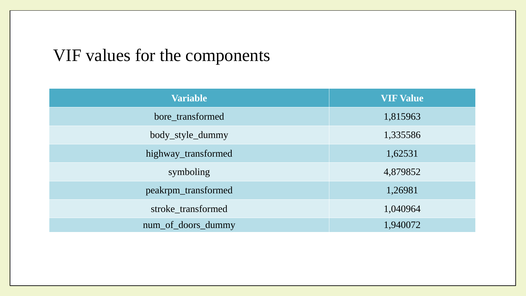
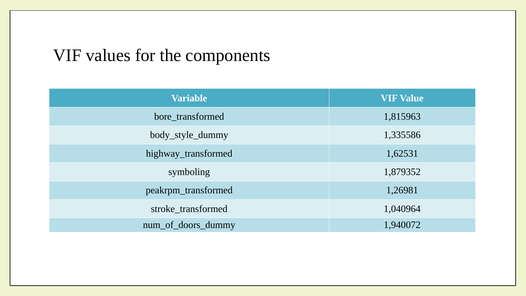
4,879852: 4,879852 -> 1,879352 (402, 172)
